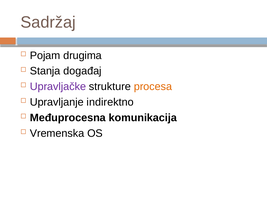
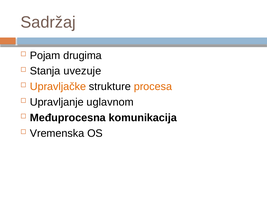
događaj: događaj -> uvezuje (82, 71)
Upravljačke colour: purple -> orange (58, 86)
indirektno: indirektno -> uglavnom (110, 102)
